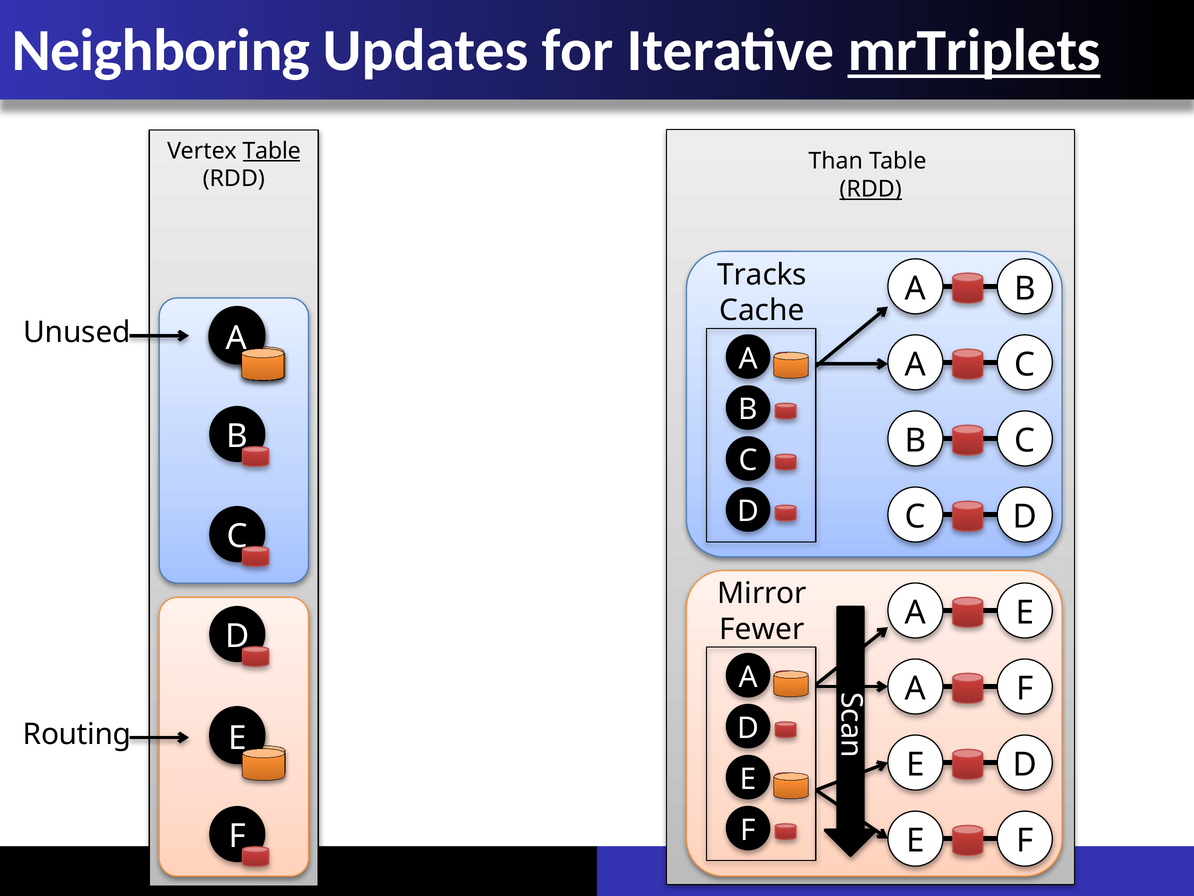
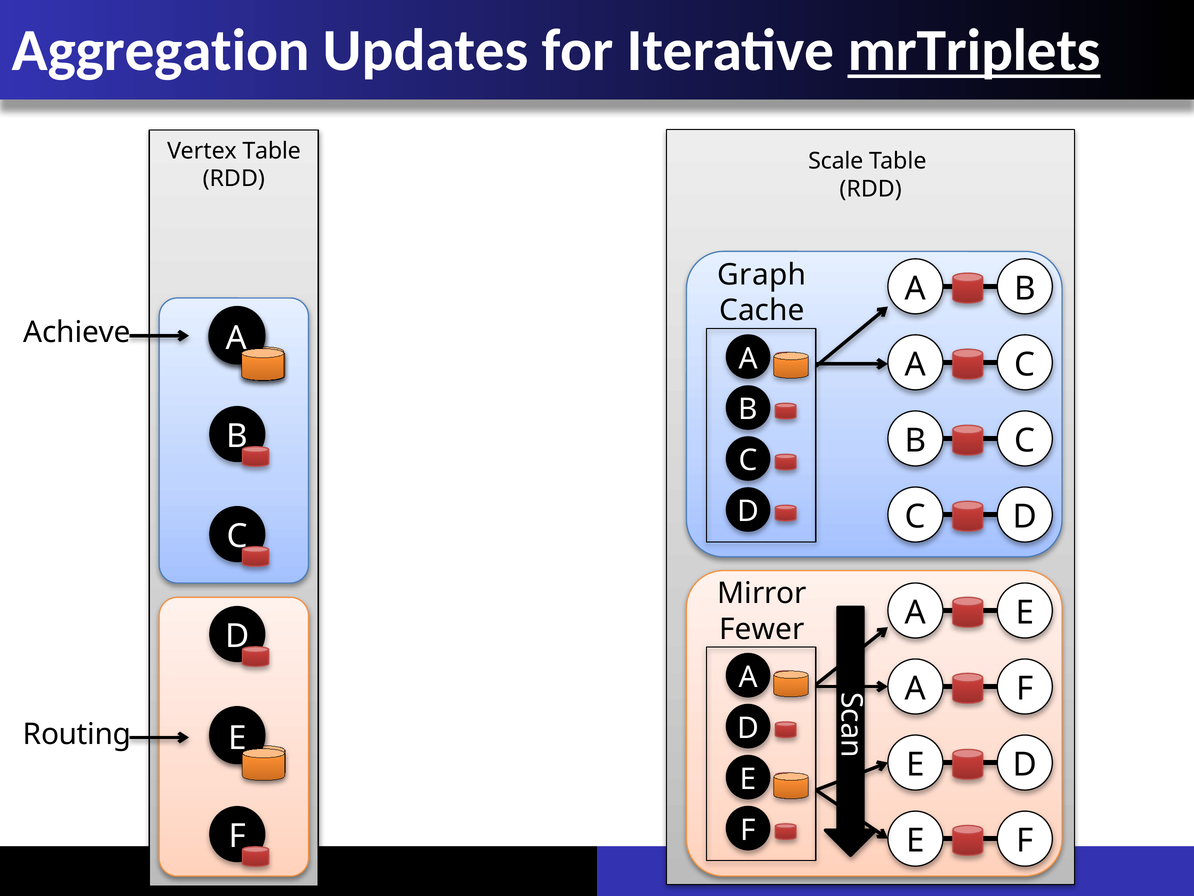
Neighboring: Neighboring -> Aggregation (161, 51)
Table underline: present -> none (272, 151)
Than: Than -> Scale (836, 161)
RDD underline: present -> none (871, 189)
Tracks: Tracks -> Graph (762, 275)
Unused: Unused -> Achieve (77, 332)
